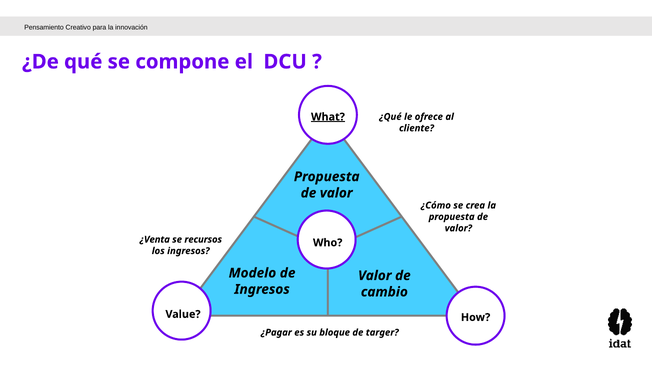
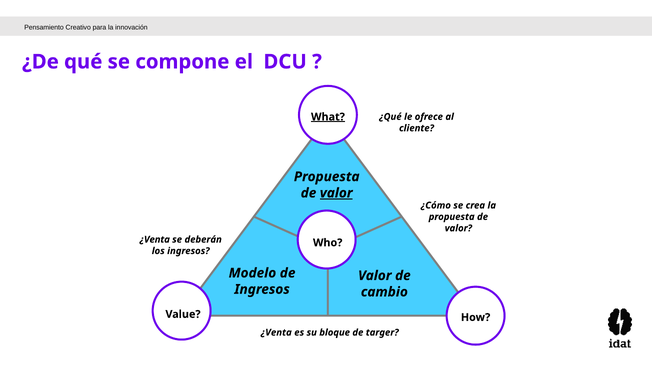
valor underline: none -> present (336, 193)
recursos: recursos -> deberán (203, 239)
¿Pagar: ¿Pagar -> ¿Venta (276, 332)
